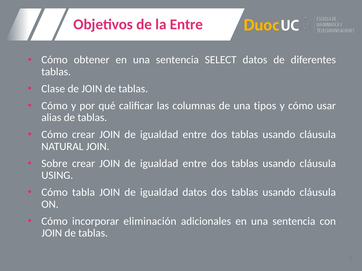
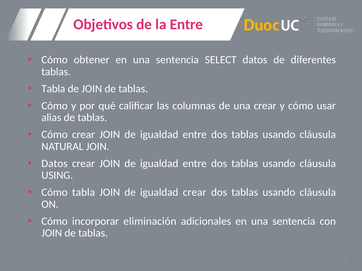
Clase: Clase -> Tabla (53, 89)
una tipos: tipos -> crear (265, 106)
Sobre: Sobre -> Datos (54, 164)
igualdad datos: datos -> crear (195, 193)
